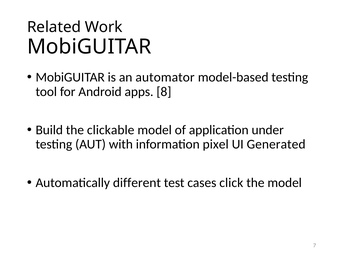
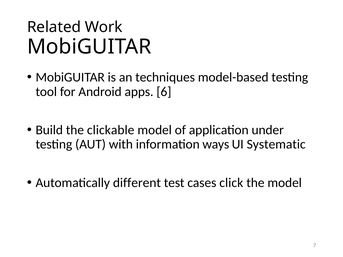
automator: automator -> techniques (165, 77)
8: 8 -> 6 (164, 92)
pixel: pixel -> ways (216, 144)
Generated: Generated -> Systematic (276, 144)
